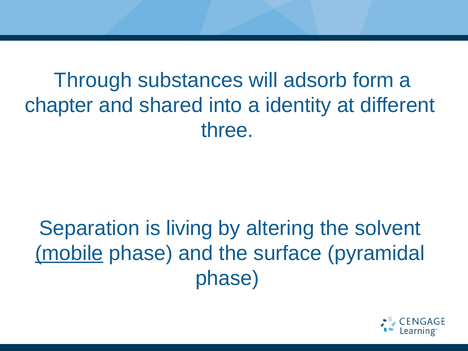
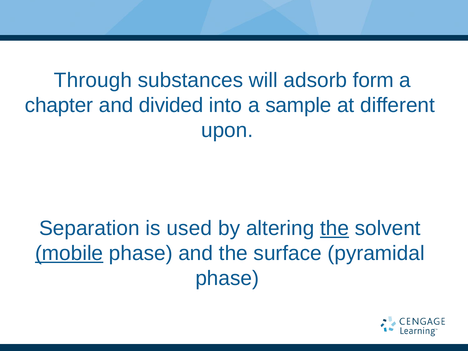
shared: shared -> divided (171, 105)
identity: identity -> sample (298, 105)
three: three -> upon (227, 130)
living: living -> used (189, 228)
the underline: none -> present (335, 228)
